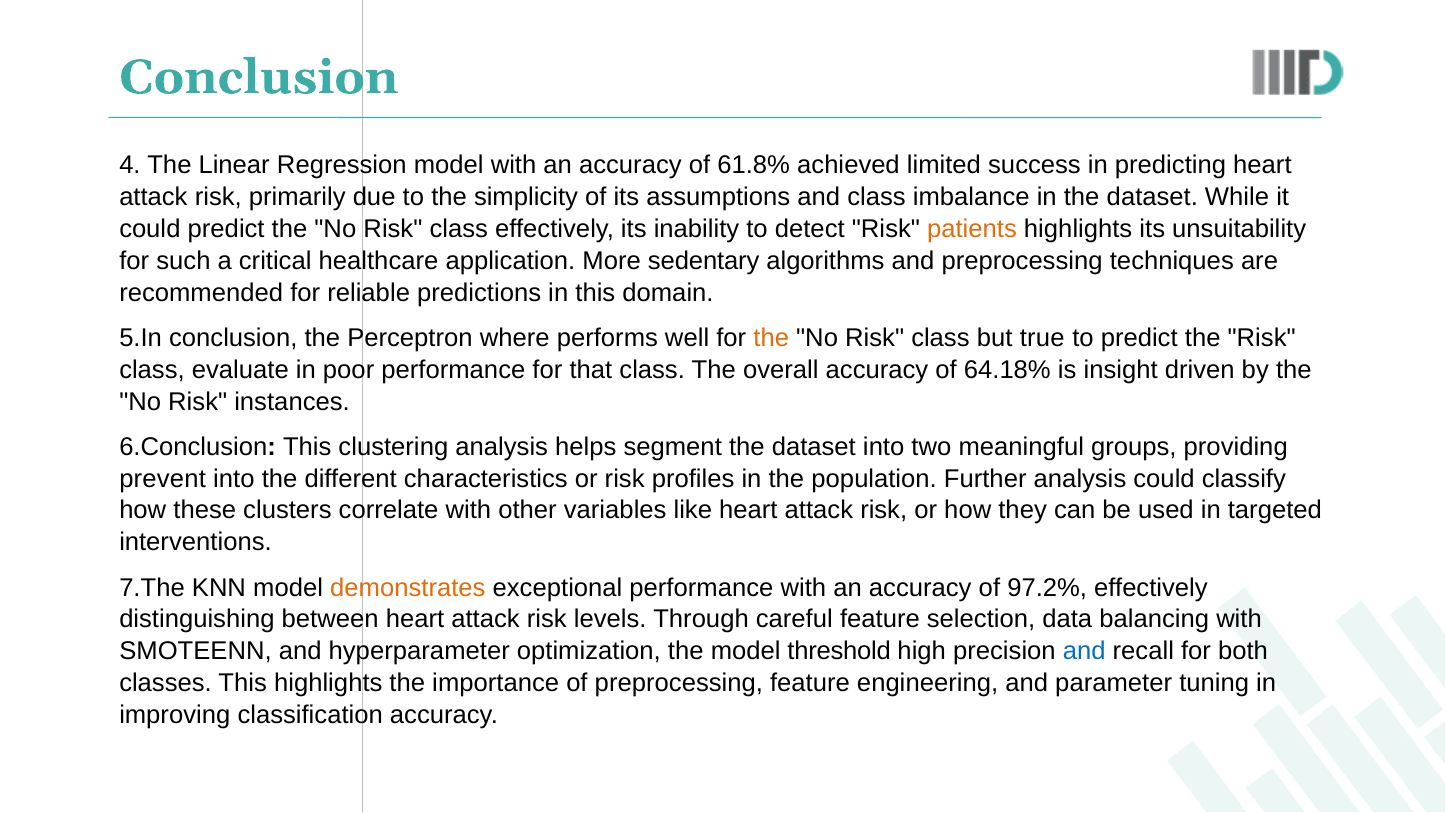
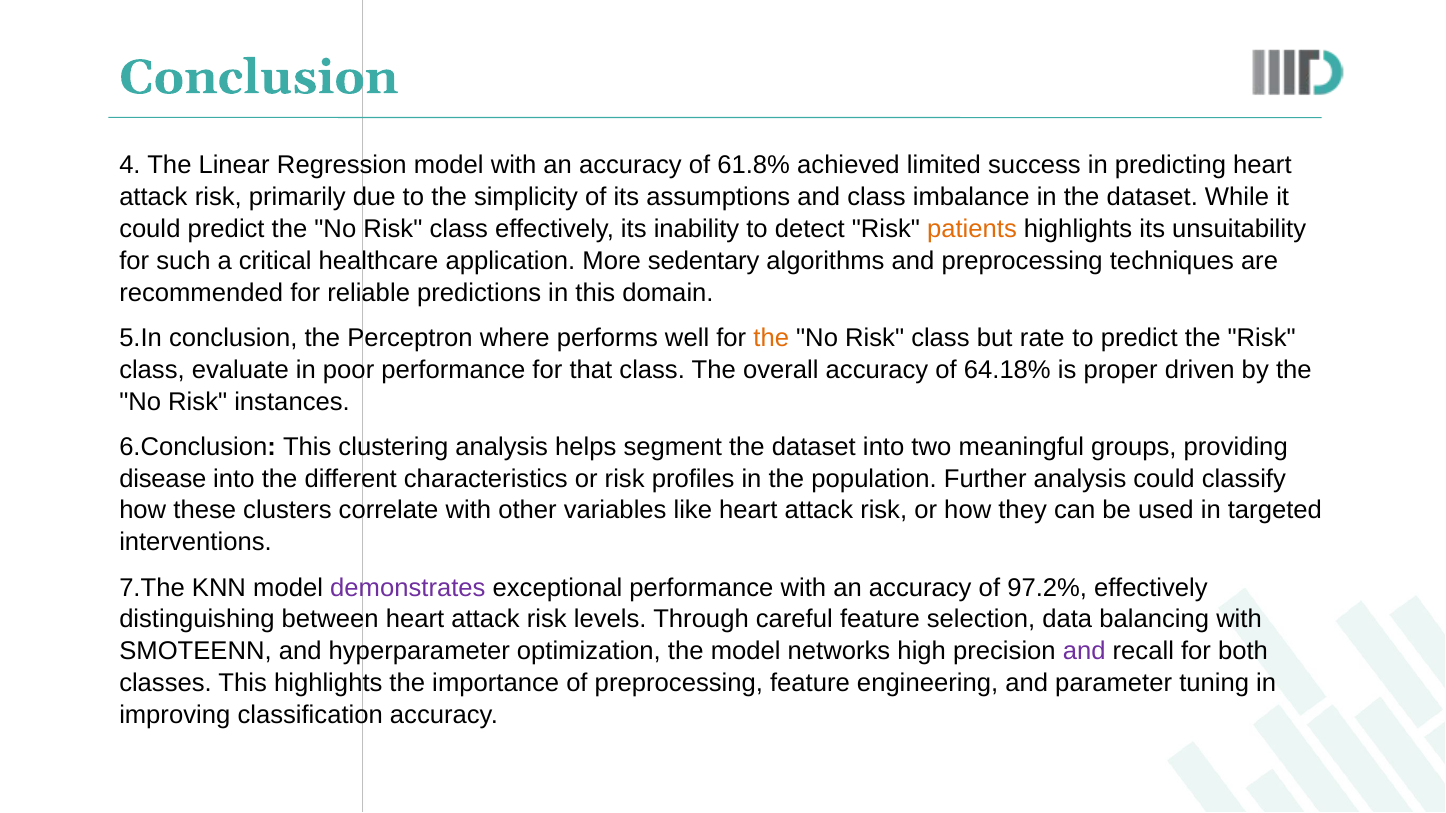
true: true -> rate (1042, 338)
insight: insight -> proper (1121, 370)
prevent: prevent -> disease (163, 479)
demonstrates colour: orange -> purple (408, 588)
threshold: threshold -> networks (839, 652)
and colour: blue -> purple (1084, 652)
